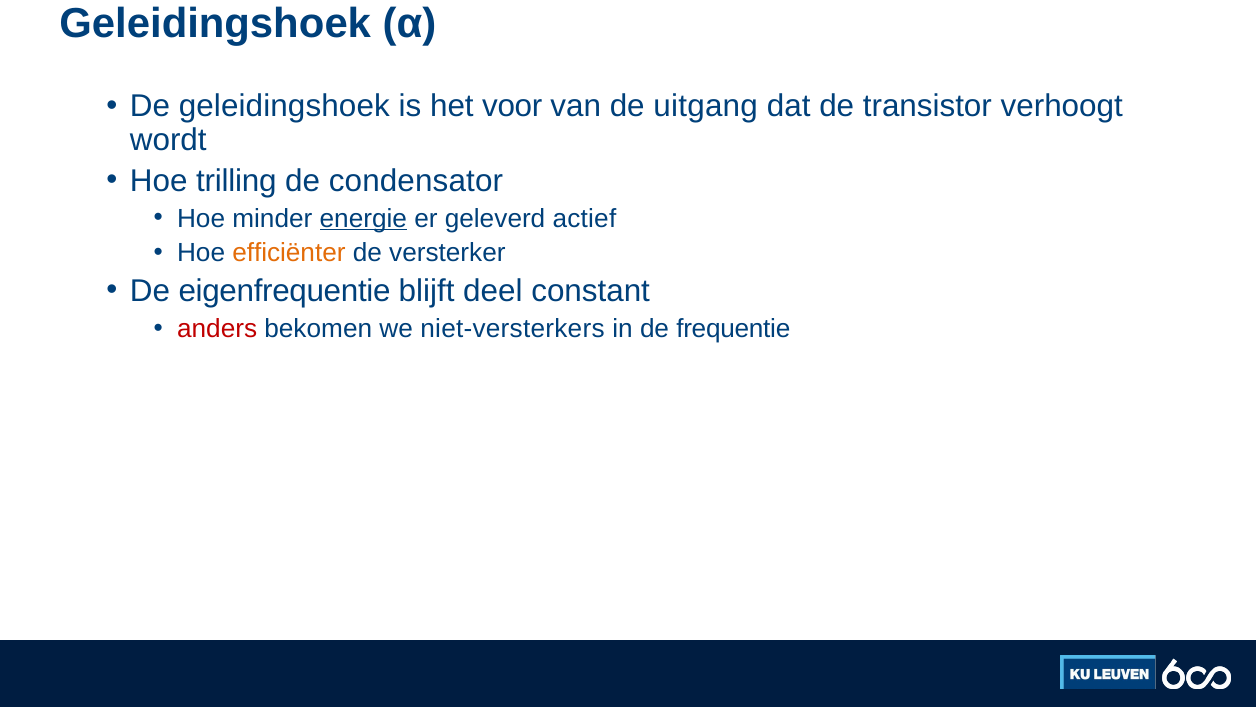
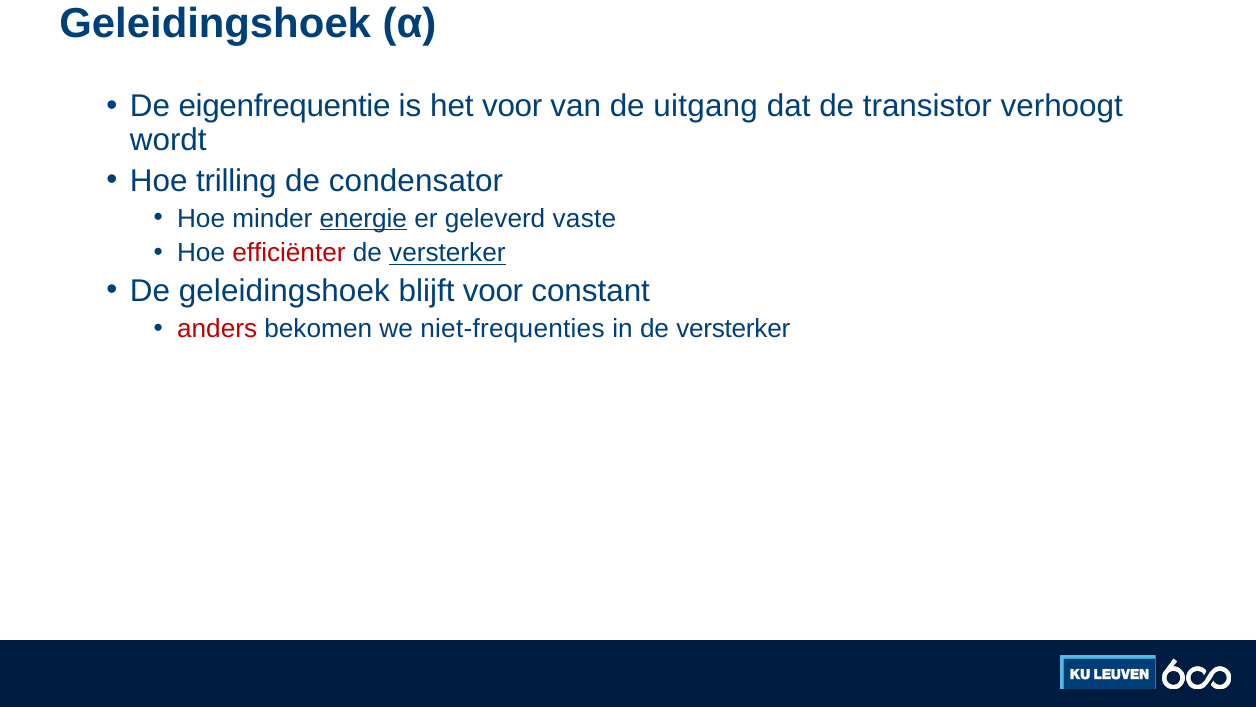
De geleidingshoek: geleidingshoek -> eigenfrequentie (285, 106)
actief: actief -> vaste (584, 218)
efficiënter colour: orange -> red (289, 253)
versterker underline: none -> present (447, 253)
De eigenfrequentie: eigenfrequentie -> geleidingshoek (284, 291)
blijft deel: deel -> voor (493, 291)
niet-versterkers: niet-versterkers -> niet-frequenties (512, 328)
in de frequentie: frequentie -> versterker (733, 328)
